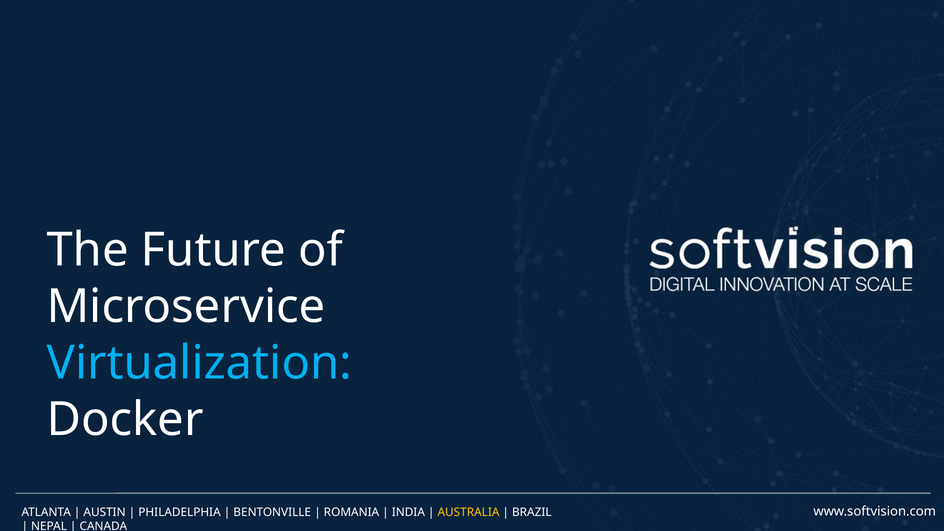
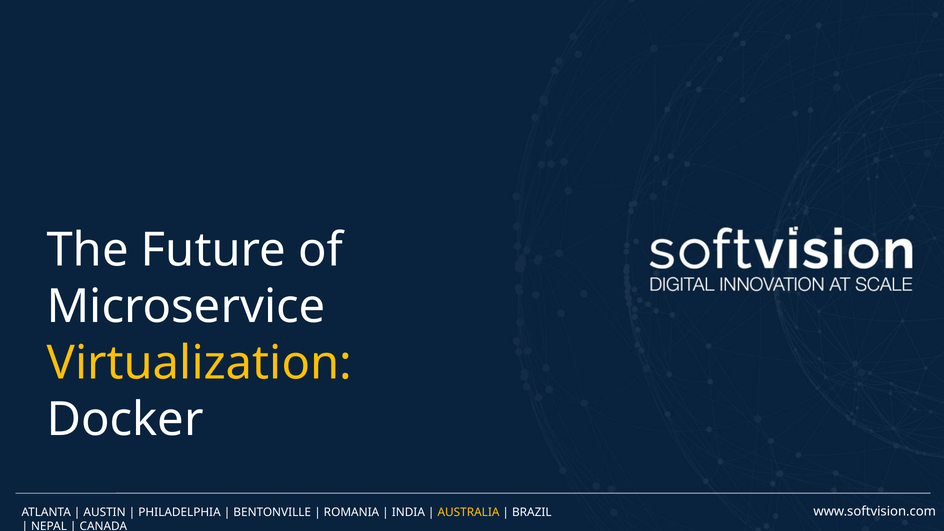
Virtualization colour: light blue -> yellow (199, 363)
